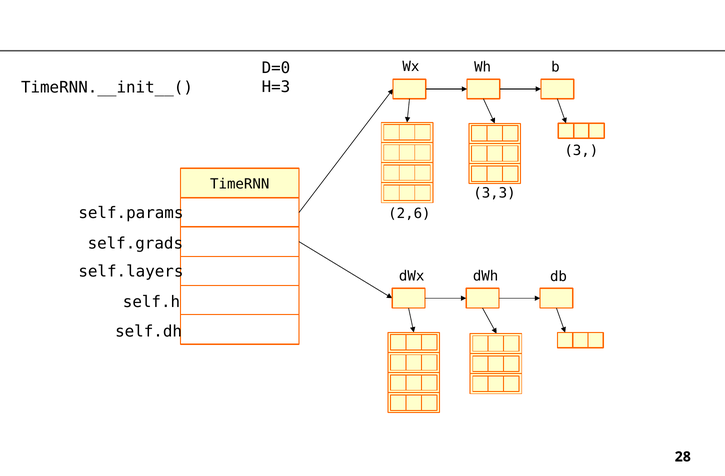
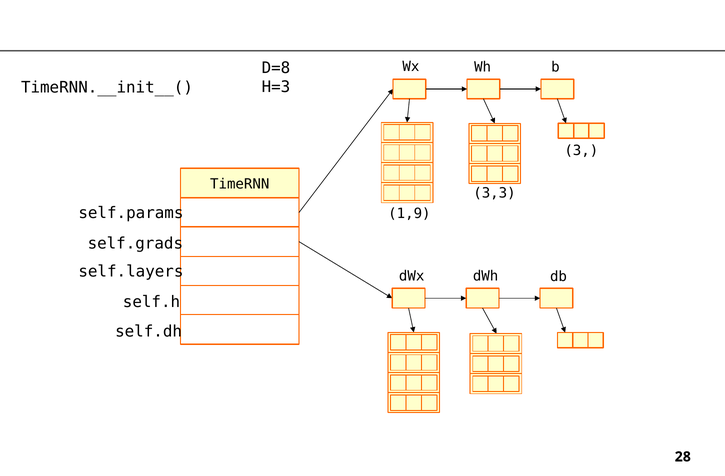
D=0: D=0 -> D=8 (276, 68)
2,6: 2,6 -> 1,9 (409, 214)
